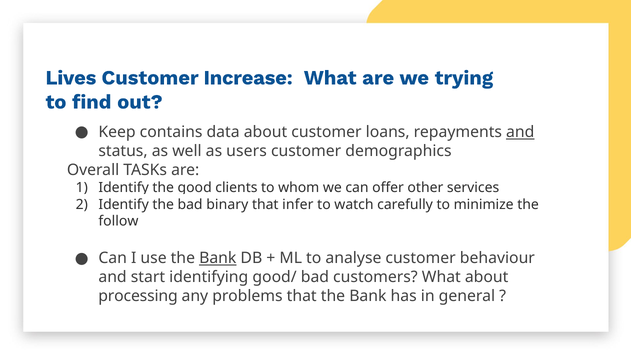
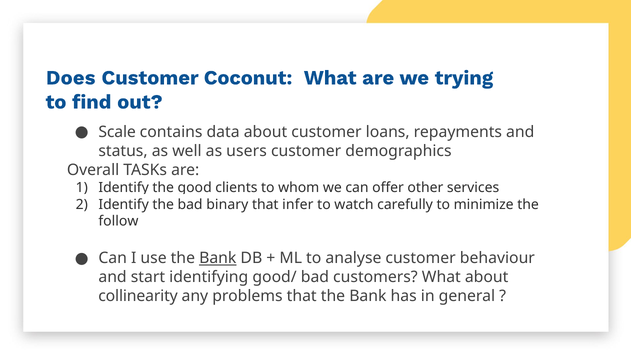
Lives: Lives -> Does (71, 78)
Increase: Increase -> Coconut (248, 78)
Keep: Keep -> Scale (117, 132)
and underline: present -> none (520, 132)
processing: processing -> collinearity (138, 296)
